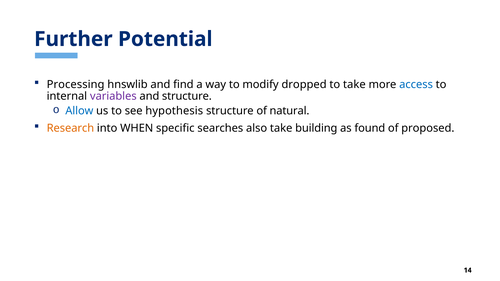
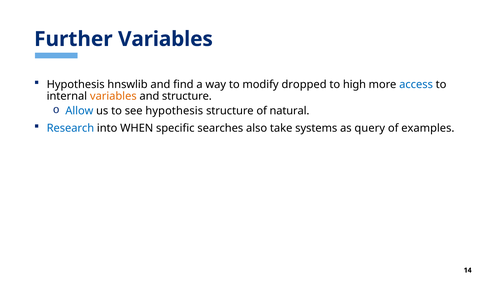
Further Potential: Potential -> Variables (165, 39)
Processing: Processing -> Hypothesis (76, 84)
to take: take -> high (354, 84)
variables colour: purple -> orange (113, 96)
Research colour: orange -> blue (70, 128)
building: building -> systems (316, 128)
found: found -> query (370, 128)
proposed: proposed -> examples (428, 128)
